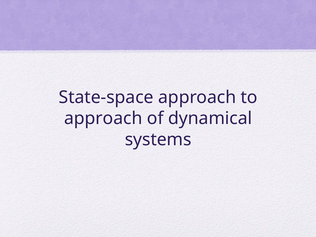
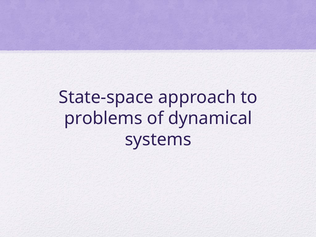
approach: approach -> problems (103, 118)
